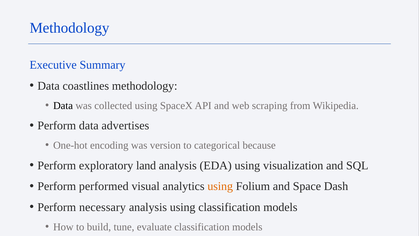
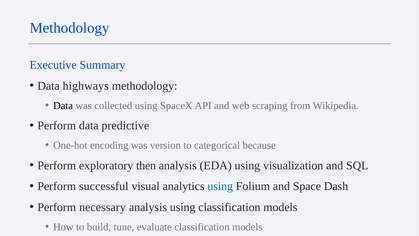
coastlines: coastlines -> highways (86, 86)
advertises: advertises -> predictive (125, 126)
land: land -> then (146, 165)
performed: performed -> successful (104, 186)
using colour: orange -> blue (220, 186)
